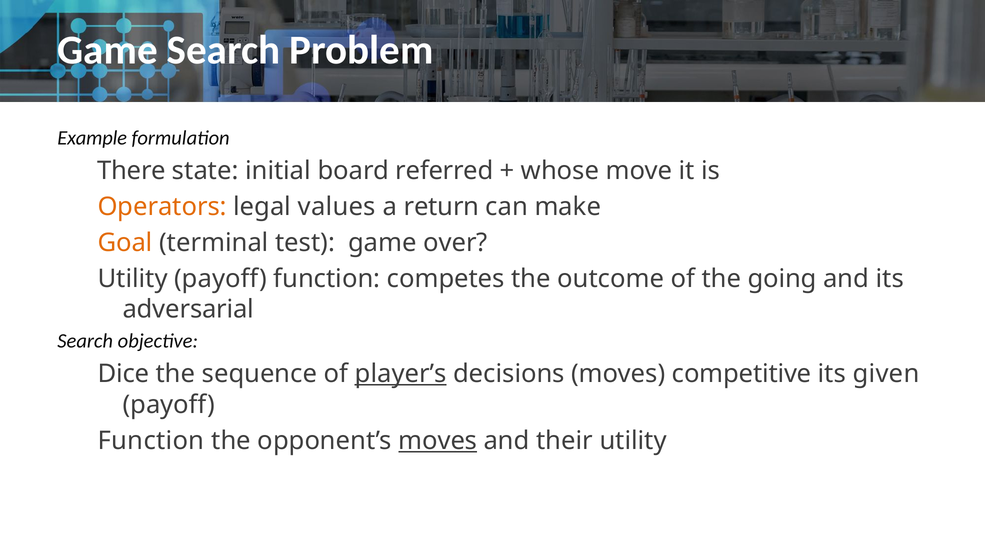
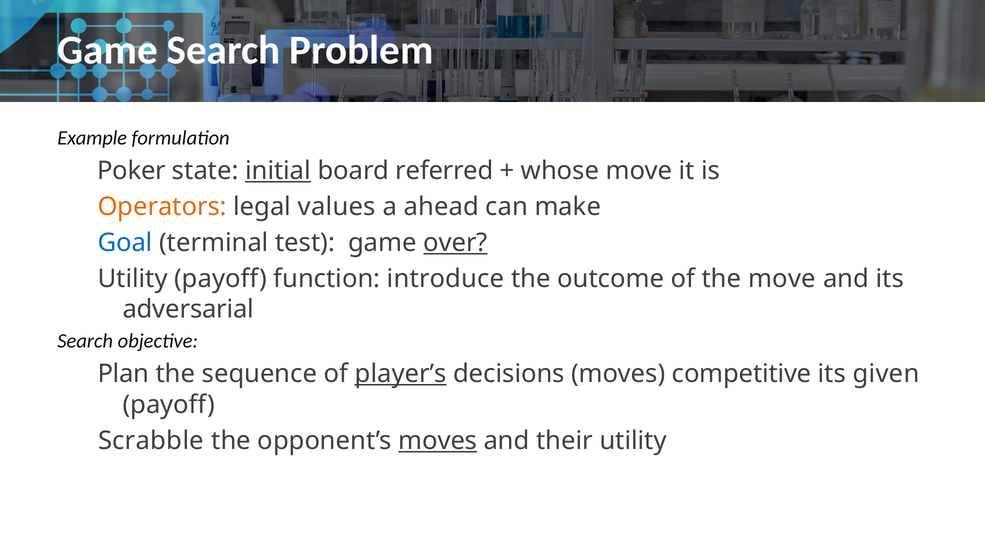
There: There -> Poker (132, 171)
initial underline: none -> present (278, 171)
return: return -> ahead (441, 207)
Goal colour: orange -> blue (125, 243)
over underline: none -> present (456, 243)
competes: competes -> introduce (446, 279)
the going: going -> move (782, 279)
Dice: Dice -> Plan (123, 374)
Function: Function -> Scrabble (151, 441)
